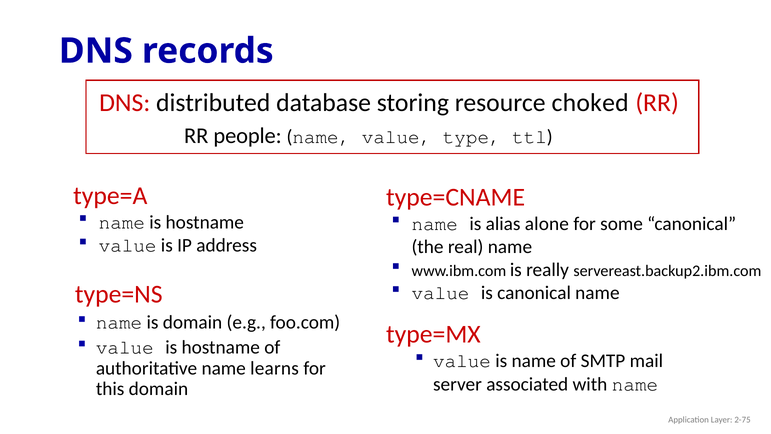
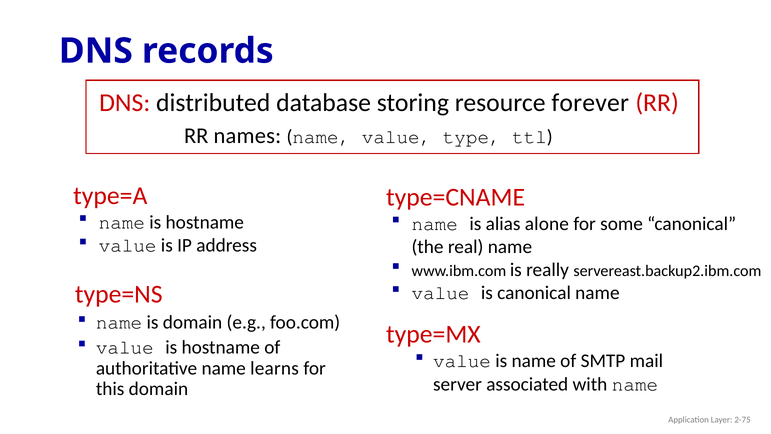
choked: choked -> forever (590, 103)
people: people -> names (247, 136)
